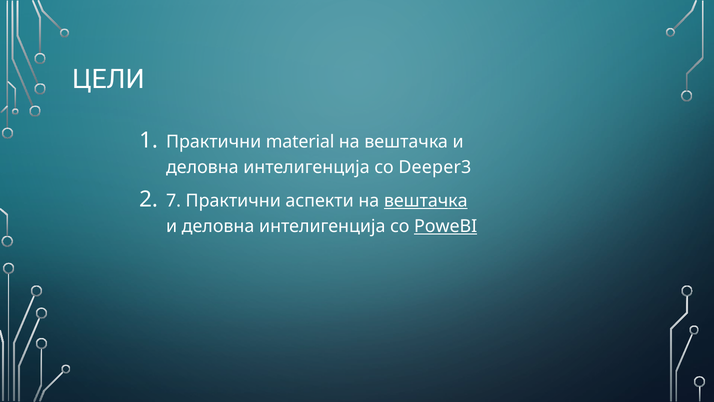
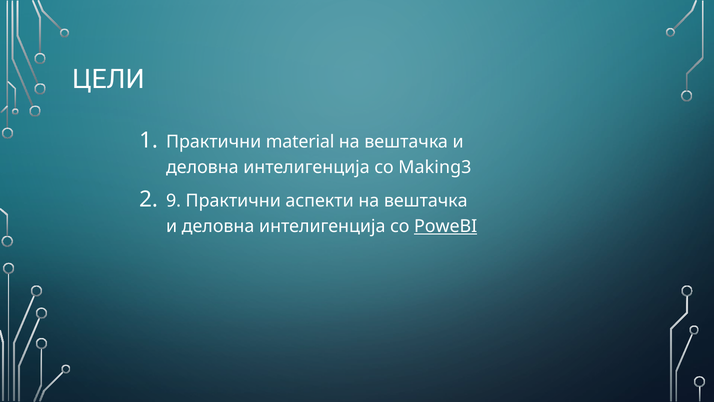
Deeper3: Deeper3 -> Making3 (435, 167)
7: 7 -> 9 (173, 201)
вештачка underline: present -> none (426, 201)
